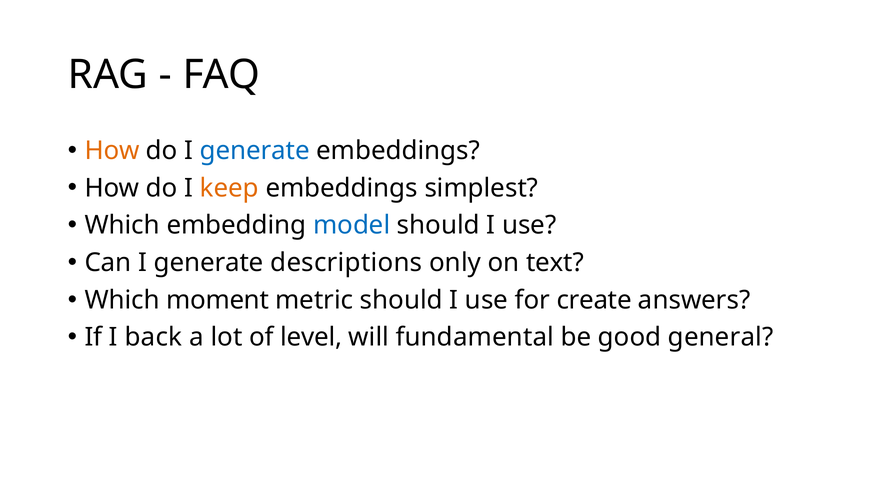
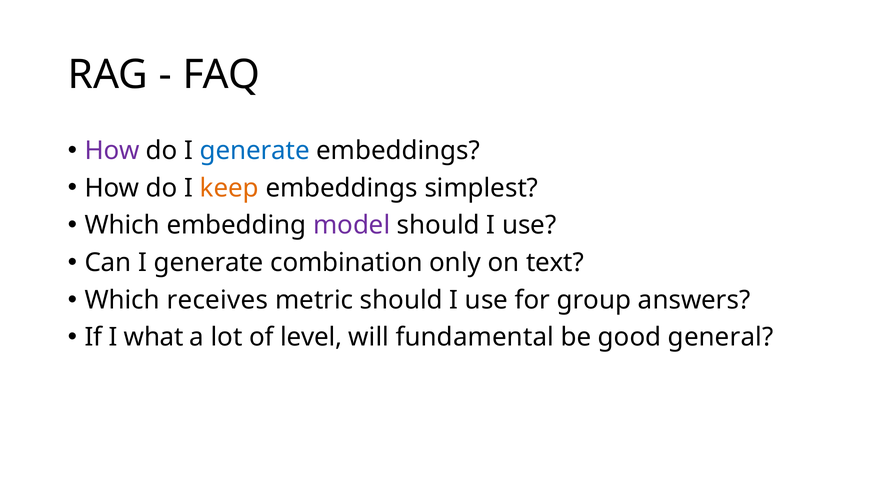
How colour: orange -> purple (112, 150)
model colour: blue -> purple (352, 225)
descriptions: descriptions -> combination (347, 262)
moment: moment -> receives (217, 300)
create: create -> group (594, 300)
back: back -> what (154, 337)
